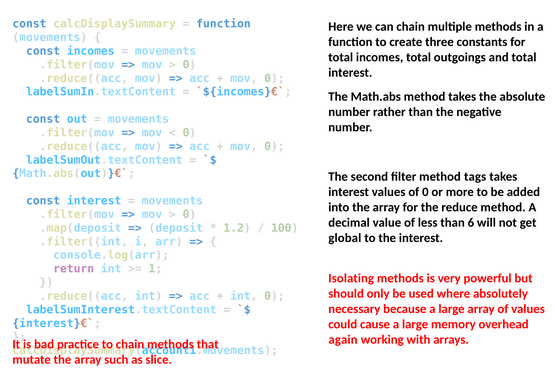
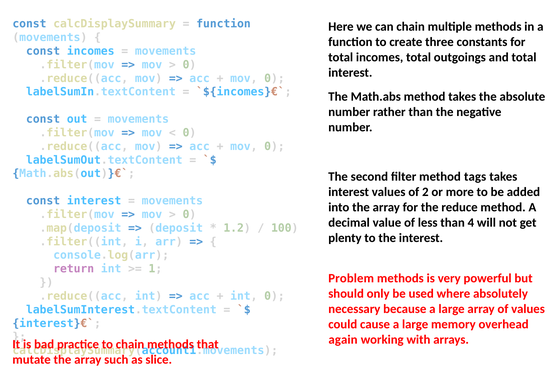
of 0: 0 -> 2 (425, 192)
6: 6 -> 4 (471, 223)
global: global -> plenty (345, 238)
Isolating: Isolating -> Problem (351, 278)
